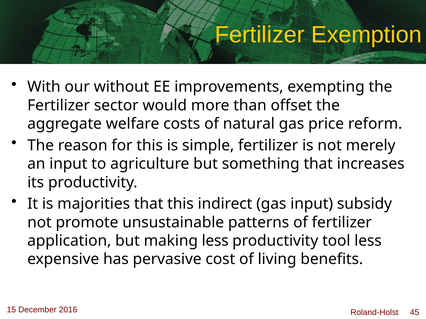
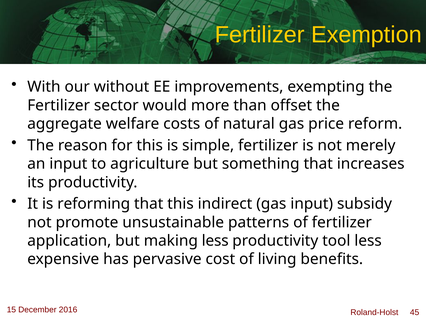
majorities: majorities -> reforming (94, 204)
